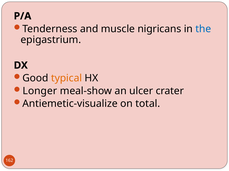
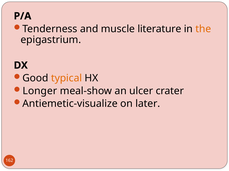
nigricans: nigricans -> literature (159, 29)
the colour: blue -> orange (203, 29)
total: total -> later (148, 104)
